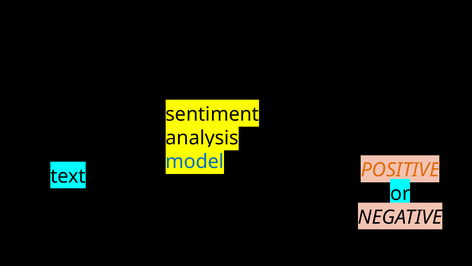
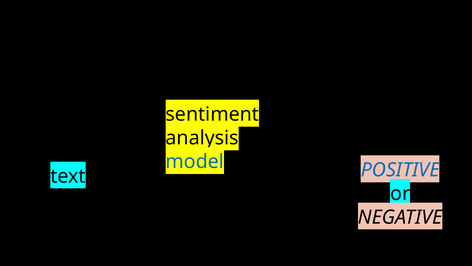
POSITIVE colour: orange -> blue (400, 170)
